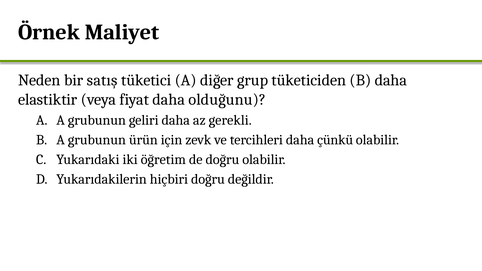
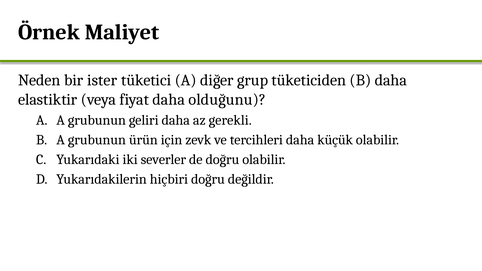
satış: satış -> ister (102, 80)
çünkü: çünkü -> küçük (335, 140)
öğretim: öğretim -> severler (163, 160)
